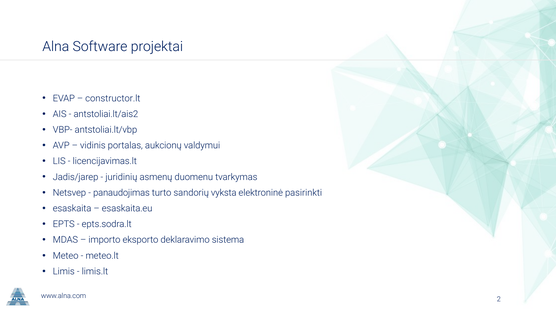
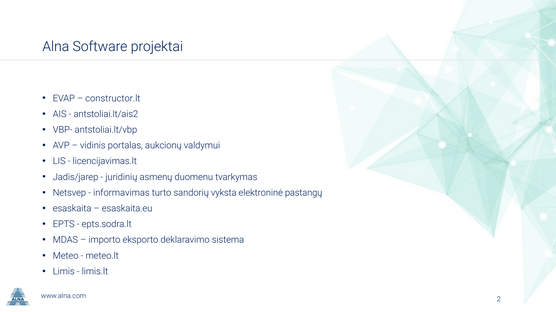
panaudojimas: panaudojimas -> informavimas (121, 193)
pasirinkti: pasirinkti -> pastangų (304, 193)
